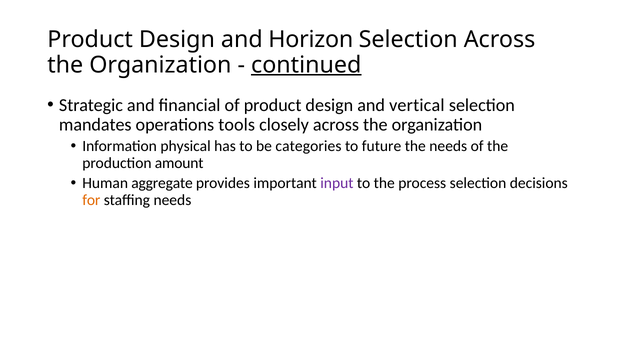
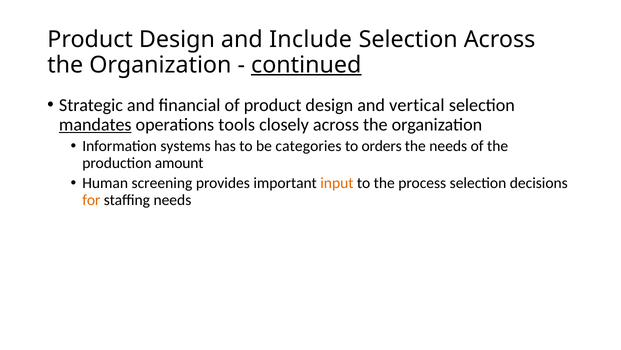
Horizon: Horizon -> Include (311, 40)
mandates underline: none -> present (95, 125)
physical: physical -> systems (186, 146)
future: future -> orders (382, 146)
aggregate: aggregate -> screening (162, 183)
input colour: purple -> orange (337, 183)
